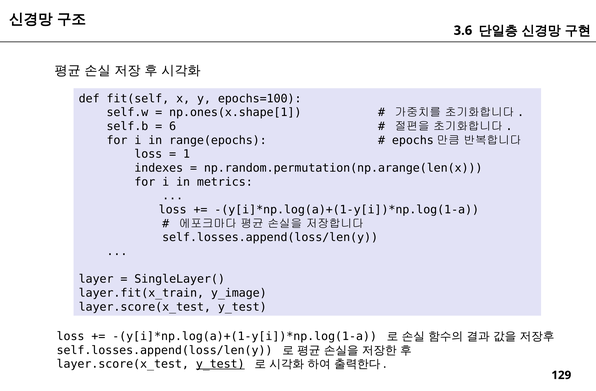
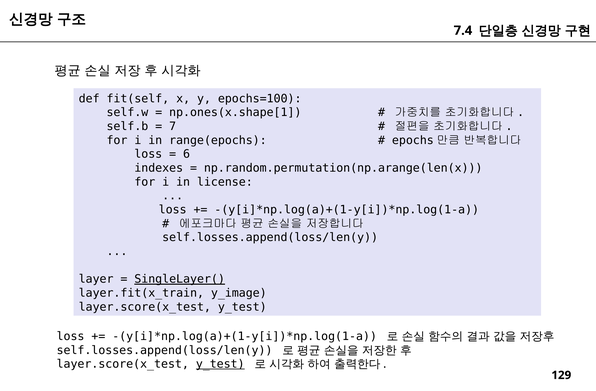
3.6: 3.6 -> 7.4 (463, 31)
6: 6 -> 7 (173, 126)
1: 1 -> 6 (187, 154)
metrics: metrics -> license (225, 182)
SingleLayer( underline: none -> present (180, 280)
